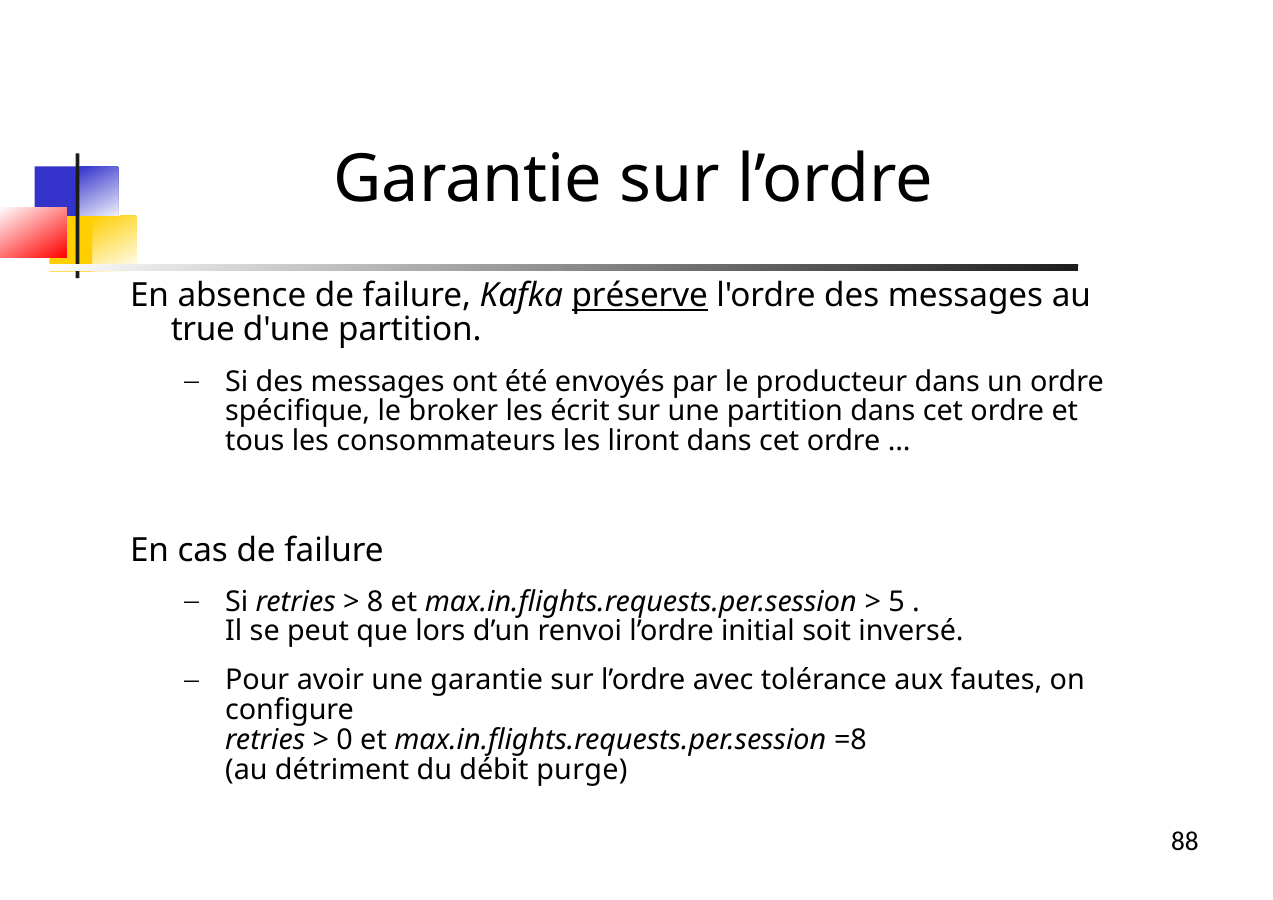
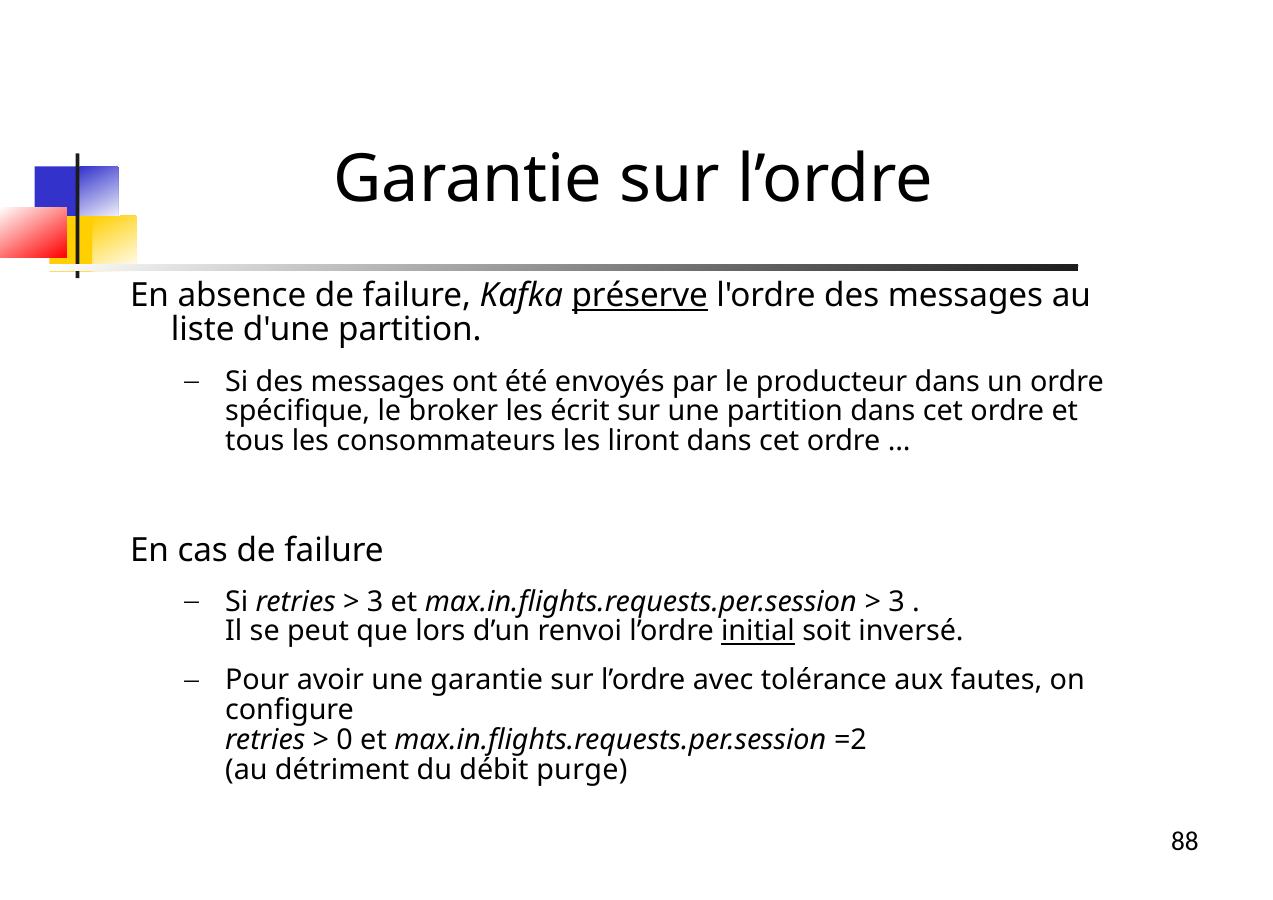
true: true -> liste (203, 330)
8: 8 -> 3 (375, 602)
5: 5 -> 3 (896, 602)
initial underline: none -> present (758, 631)
=8: =8 -> =2 (850, 740)
